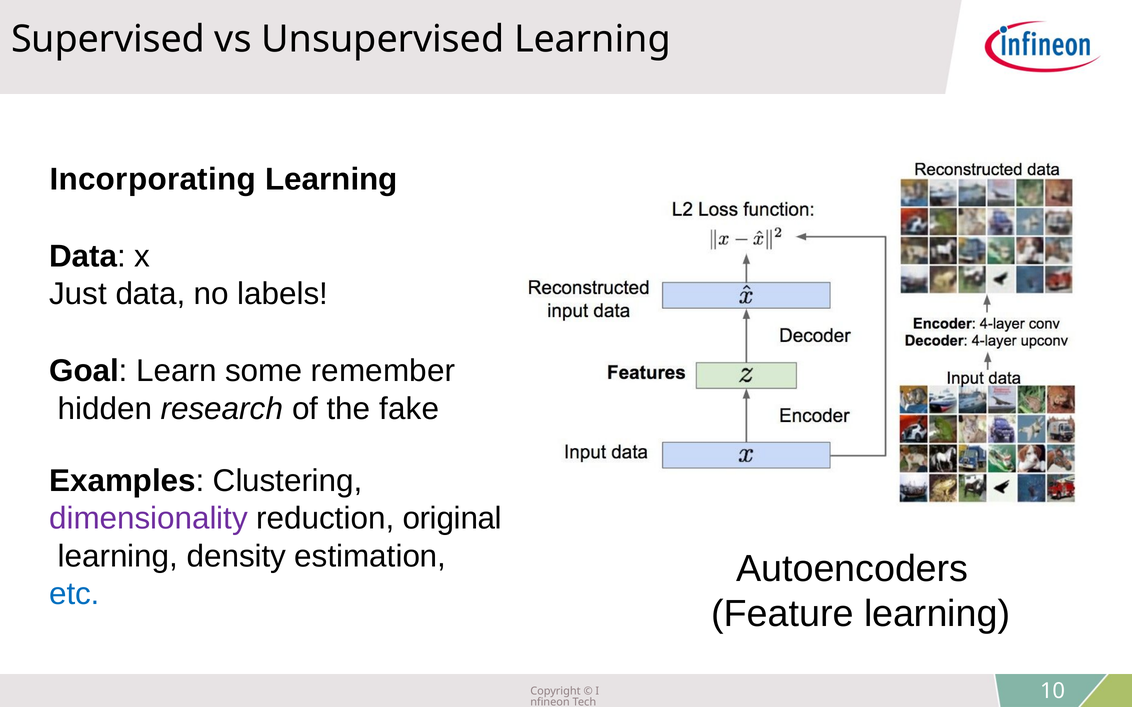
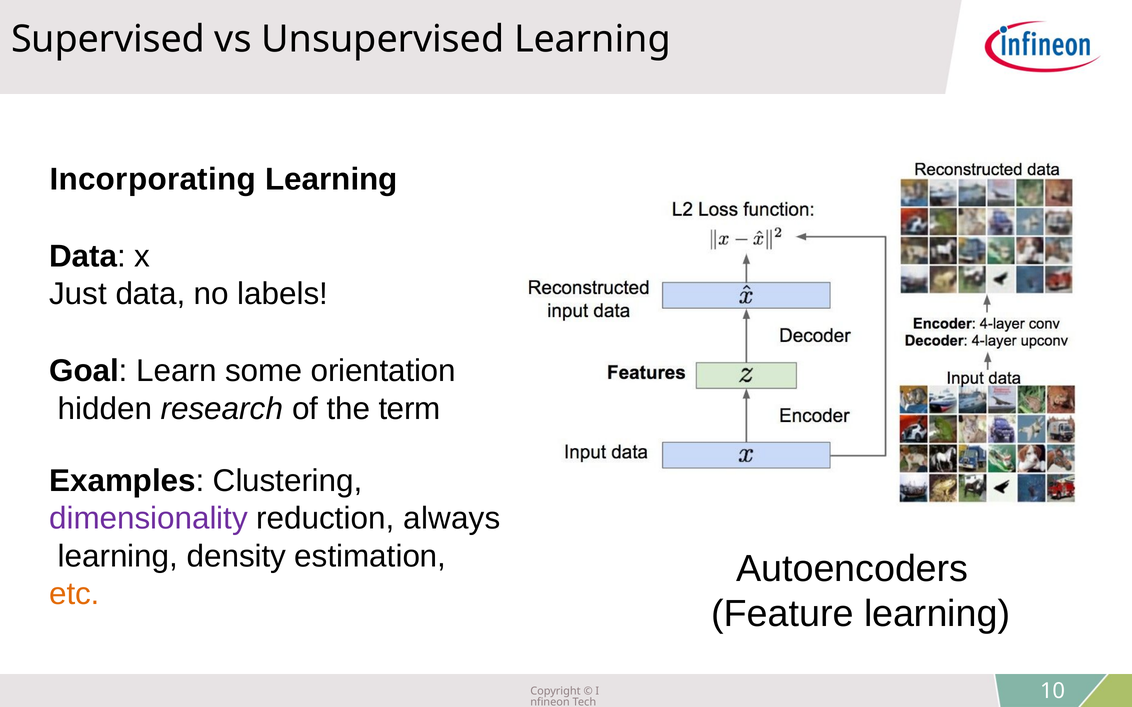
remember: remember -> orientation (383, 371)
fake: fake -> term (410, 409)
original: original -> always (452, 519)
etc colour: blue -> orange (74, 594)
